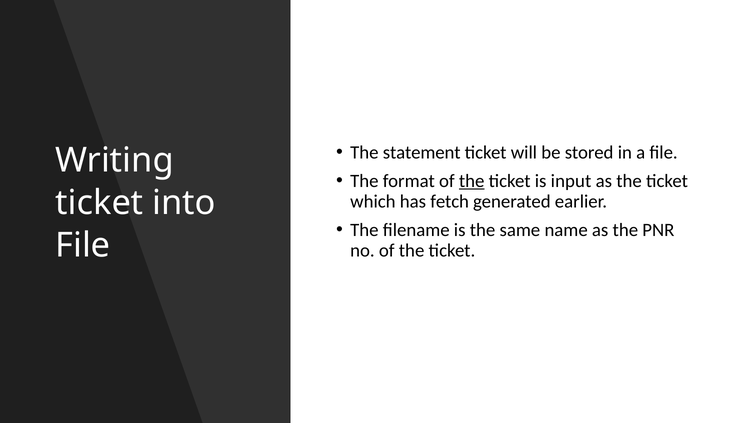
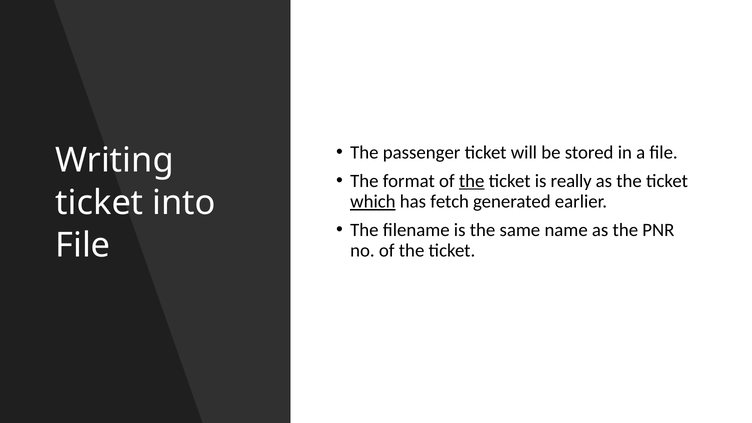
statement: statement -> passenger (422, 152)
input: input -> really (571, 181)
which underline: none -> present (373, 202)
